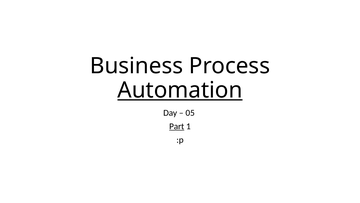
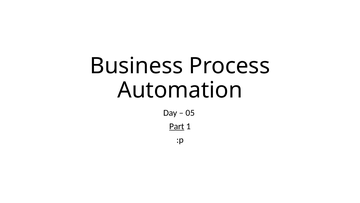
Automation underline: present -> none (180, 90)
